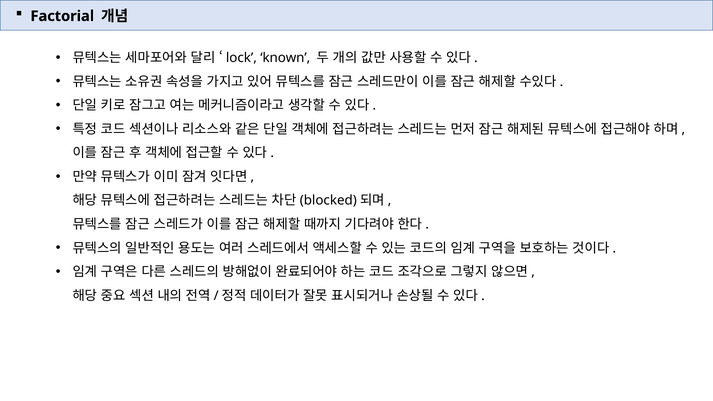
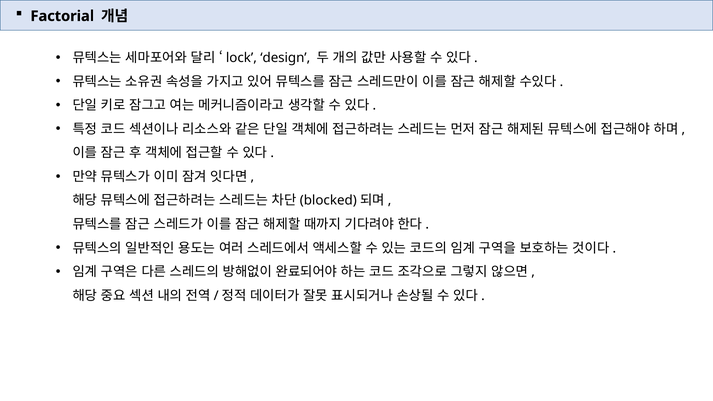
known: known -> design (285, 58)
